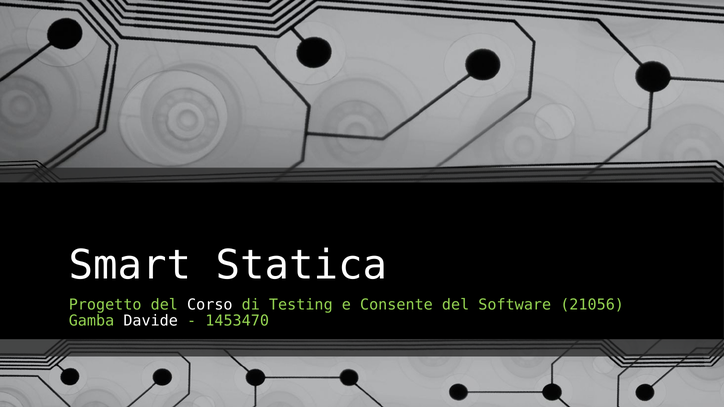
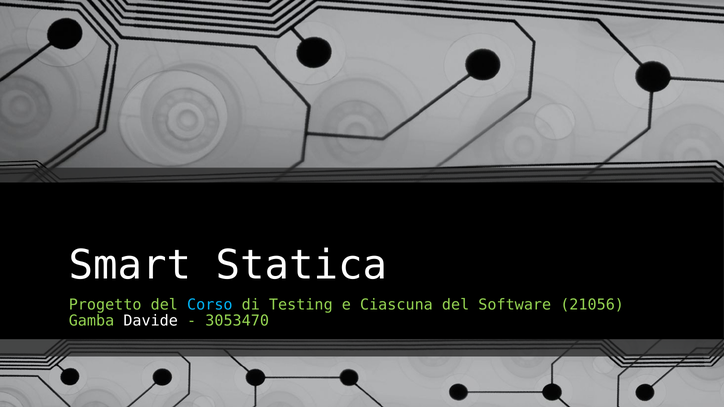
Corso colour: white -> light blue (210, 305)
Consente: Consente -> Ciascuna (396, 305)
1453470: 1453470 -> 3053470 (237, 321)
